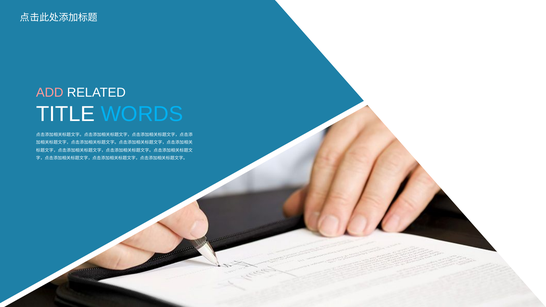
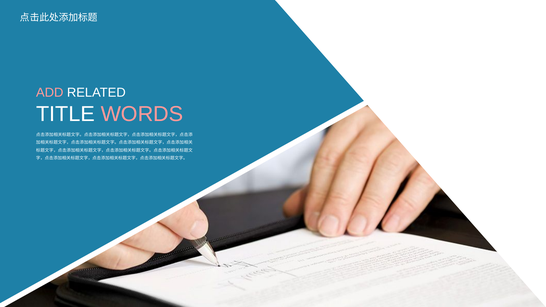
WORDS colour: light blue -> pink (142, 114)
